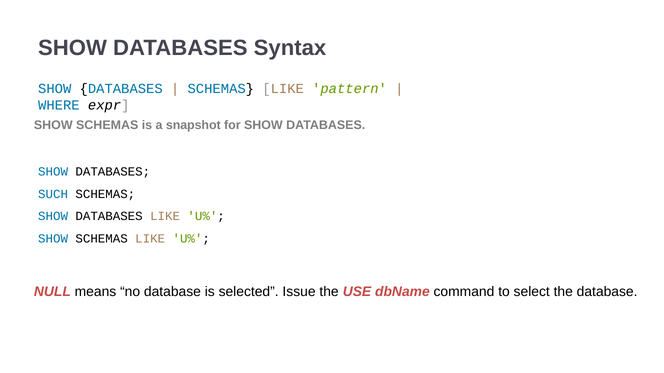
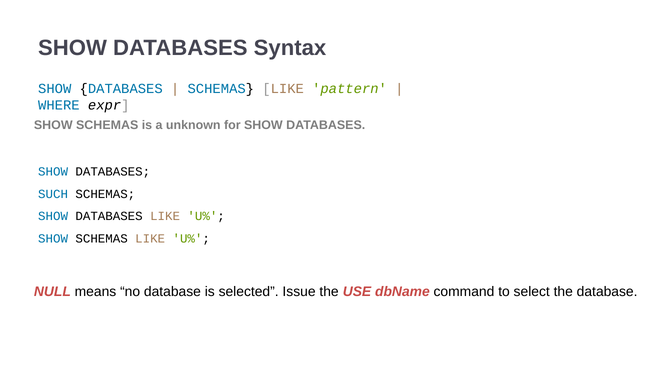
snapshot: snapshot -> unknown (193, 125)
